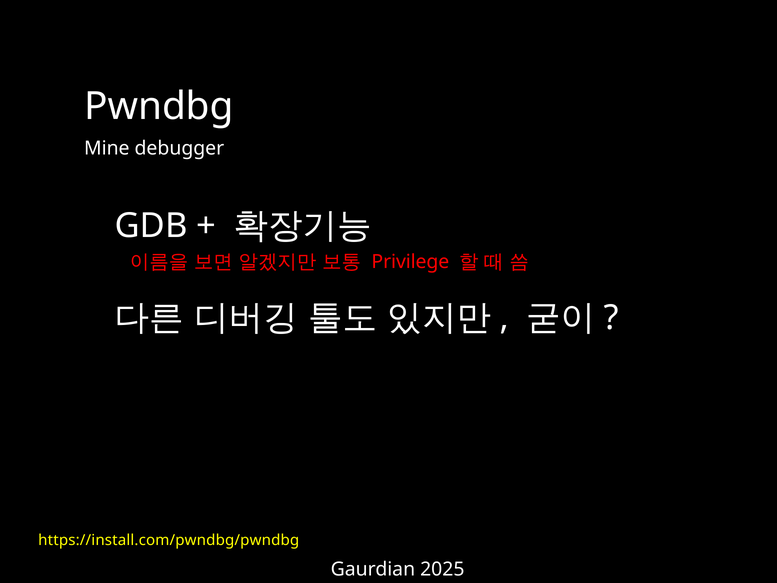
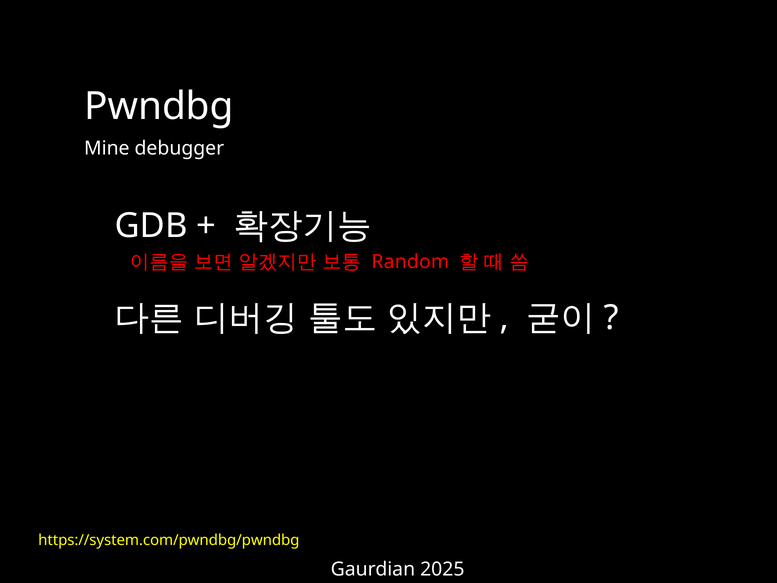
Privilege: Privilege -> Random (410, 262)
https://install.com/pwndbg/pwndbg: https://install.com/pwndbg/pwndbg -> https://system.com/pwndbg/pwndbg (169, 540)
